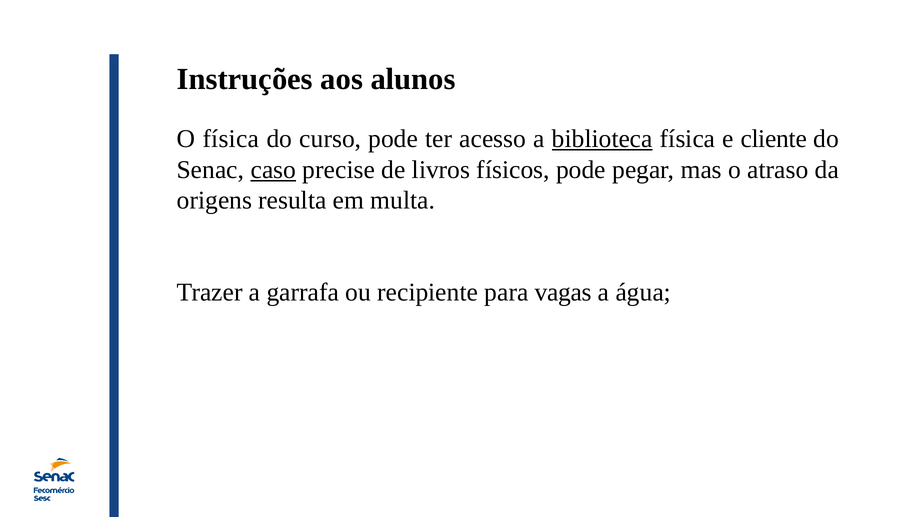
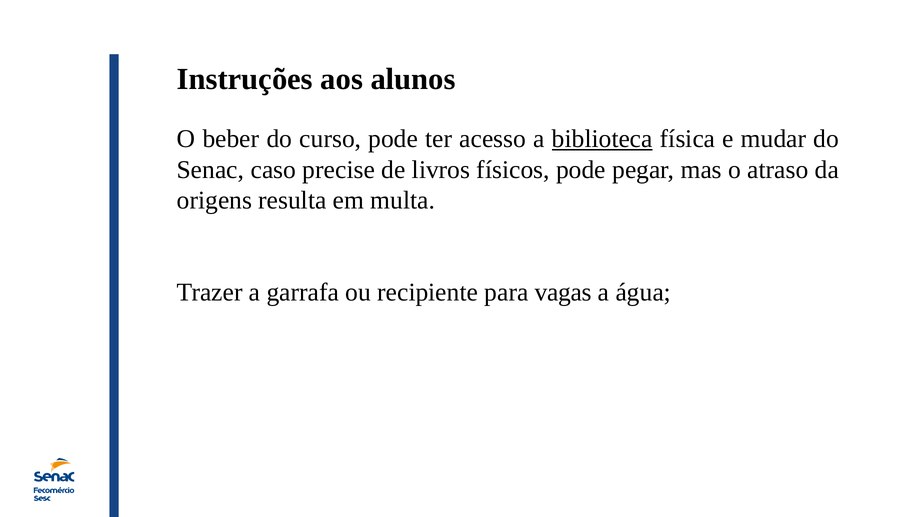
O física: física -> beber (231, 139)
cliente: cliente -> mudar (774, 139)
caso underline: present -> none (273, 170)
